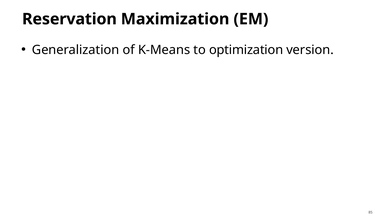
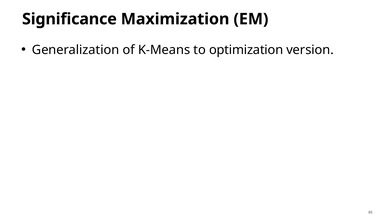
Reservation: Reservation -> Significance (69, 19)
